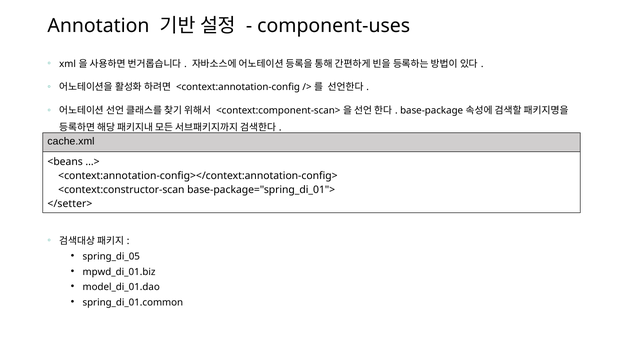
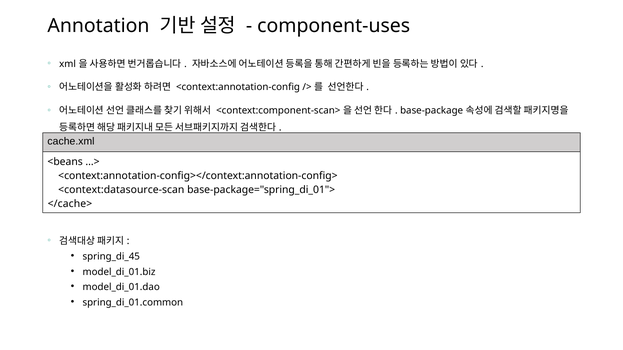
<context:constructor-scan: <context:constructor-scan -> <context:datasource-scan (121, 190)
</setter>: </setter> -> </cache> (70, 204)
spring_di_05: spring_di_05 -> spring_di_45 (111, 257)
mpwd_di_01.biz: mpwd_di_01.biz -> model_di_01.biz (119, 272)
